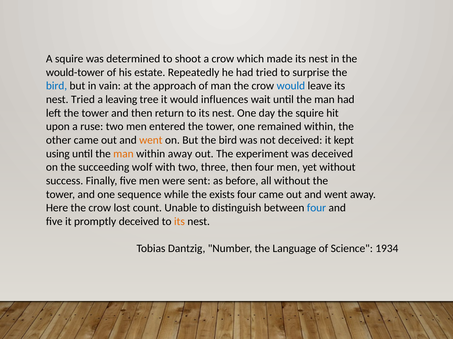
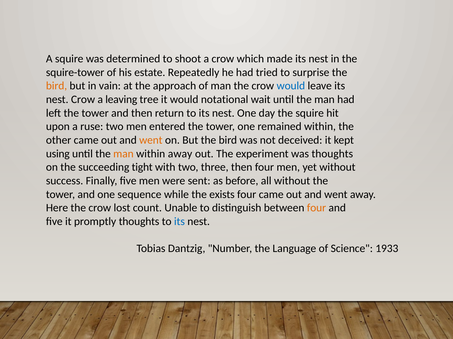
would-tower: would-tower -> squire-tower (75, 72)
bird colour: blue -> orange (57, 86)
nest Tried: Tried -> Crow (83, 100)
influences: influences -> notational (225, 100)
was deceived: deceived -> thoughts (332, 154)
wolf: wolf -> tight (142, 168)
four colour: blue -> orange (316, 208)
promptly deceived: deceived -> thoughts (139, 222)
its colour: orange -> blue (179, 222)
1934: 1934 -> 1933 (387, 249)
